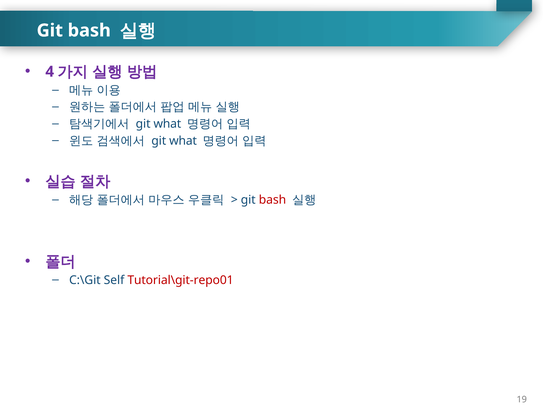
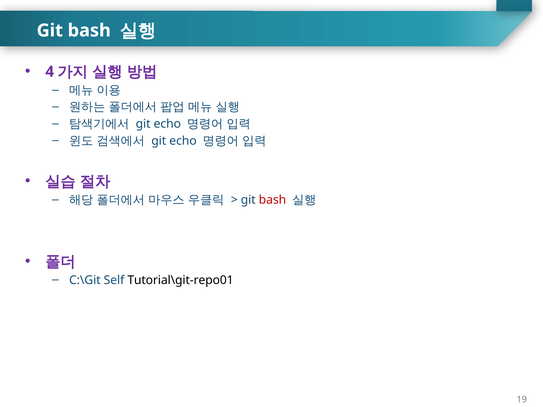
what: what -> echo (167, 124)
what: what -> echo (183, 141)
Tutorial\git-repo01 colour: red -> black (181, 280)
